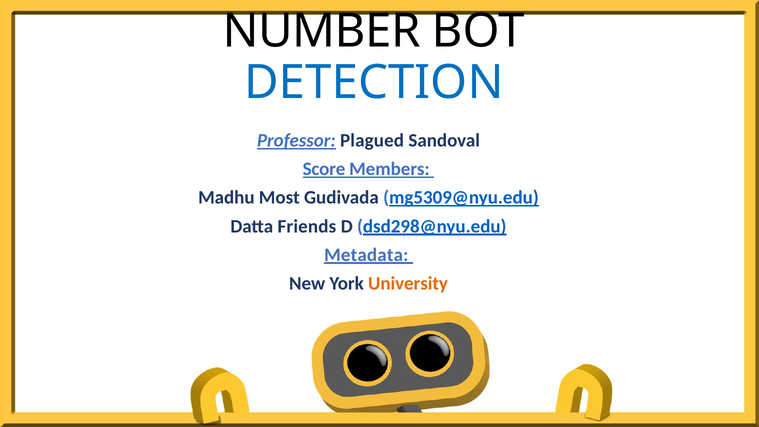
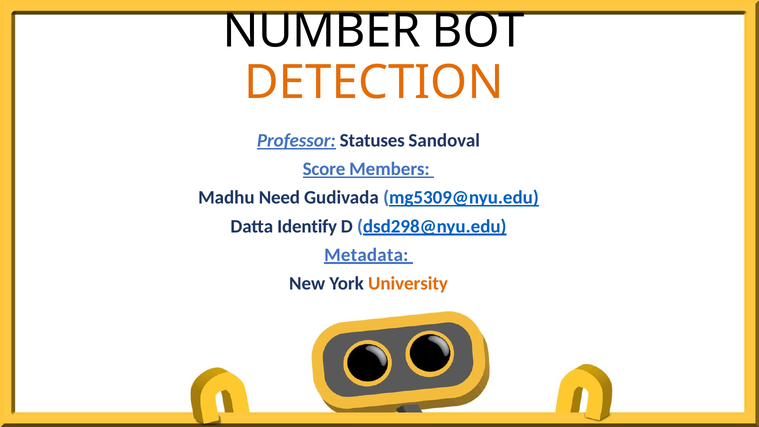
DETECTION colour: blue -> orange (374, 83)
Plagued: Plagued -> Statuses (372, 141)
Most: Most -> Need (279, 198)
Friends: Friends -> Identify (307, 226)
